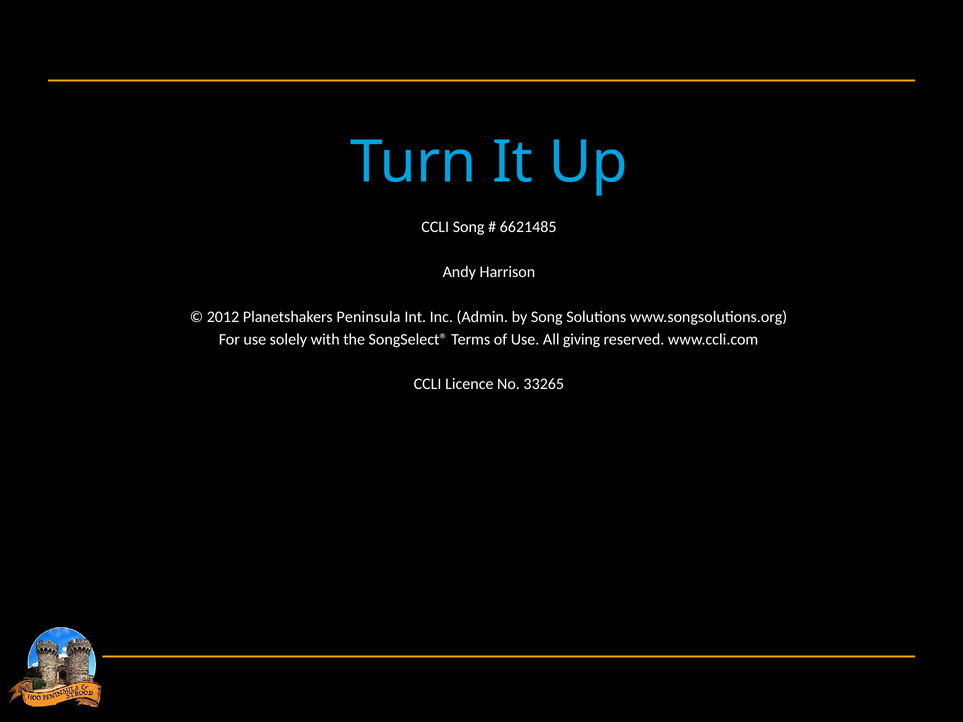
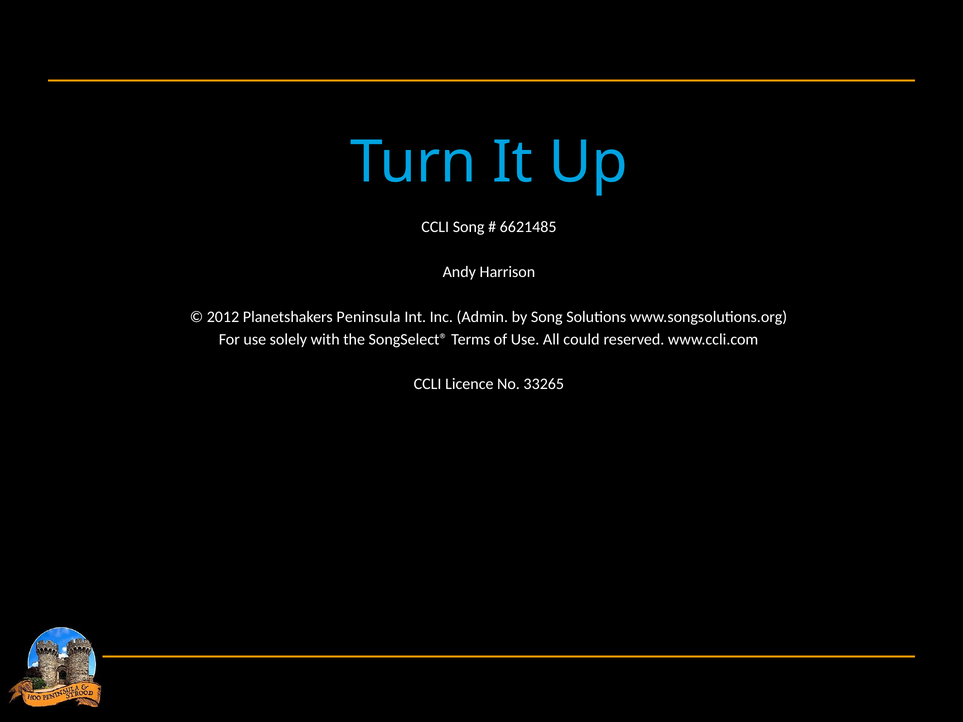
giving: giving -> could (581, 339)
